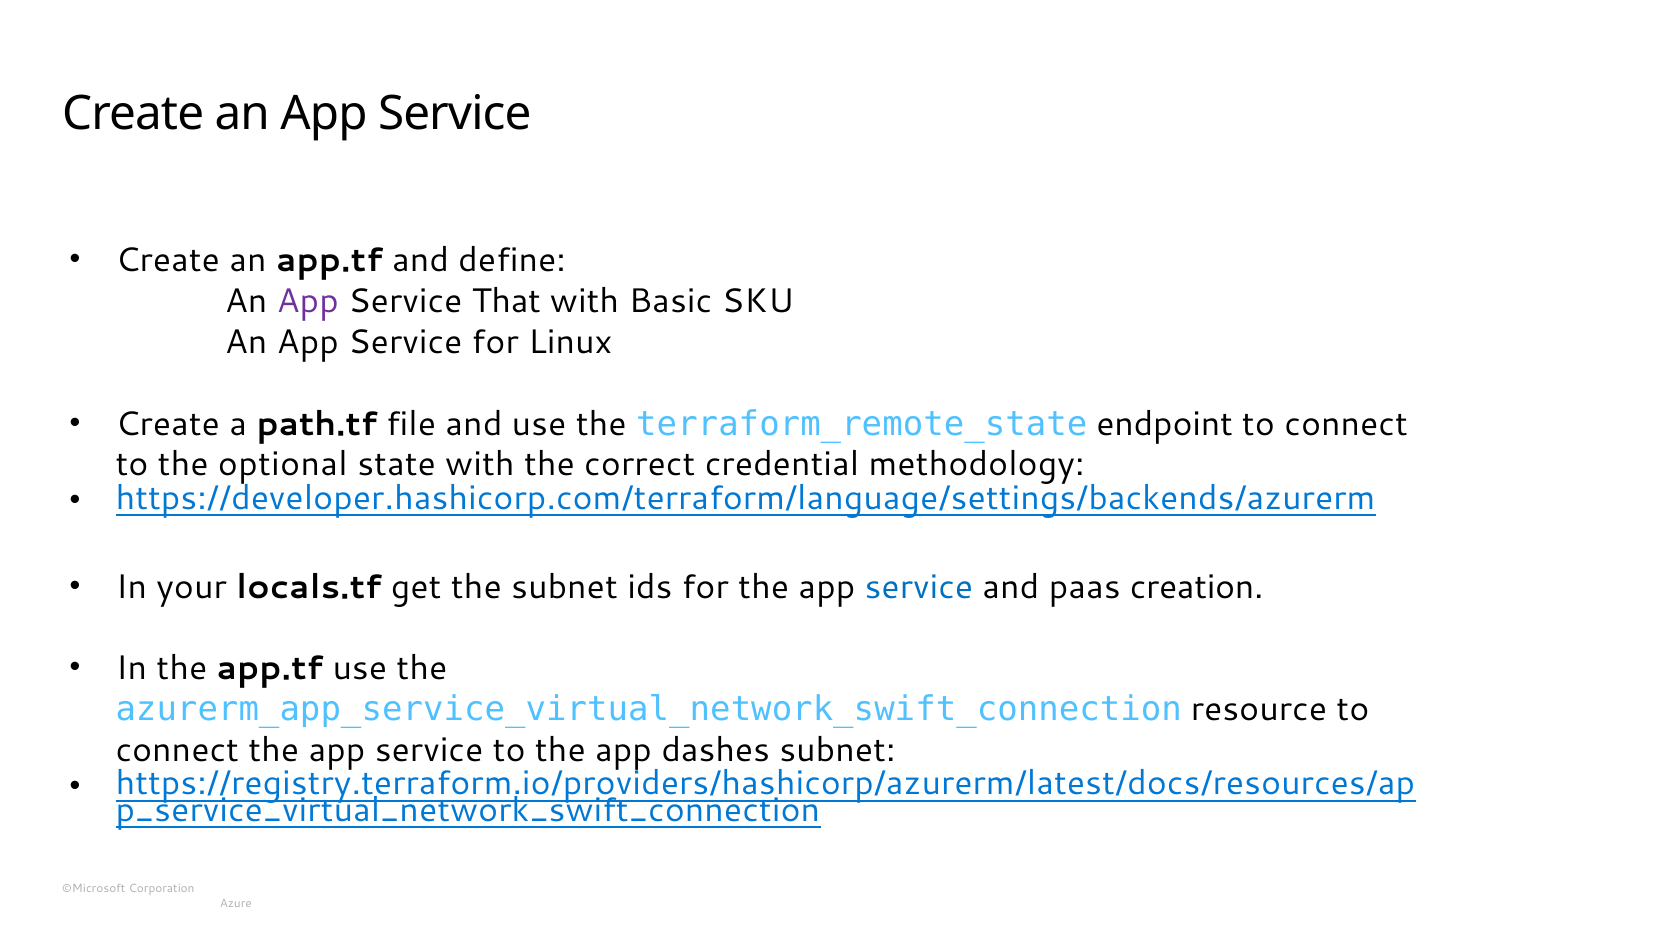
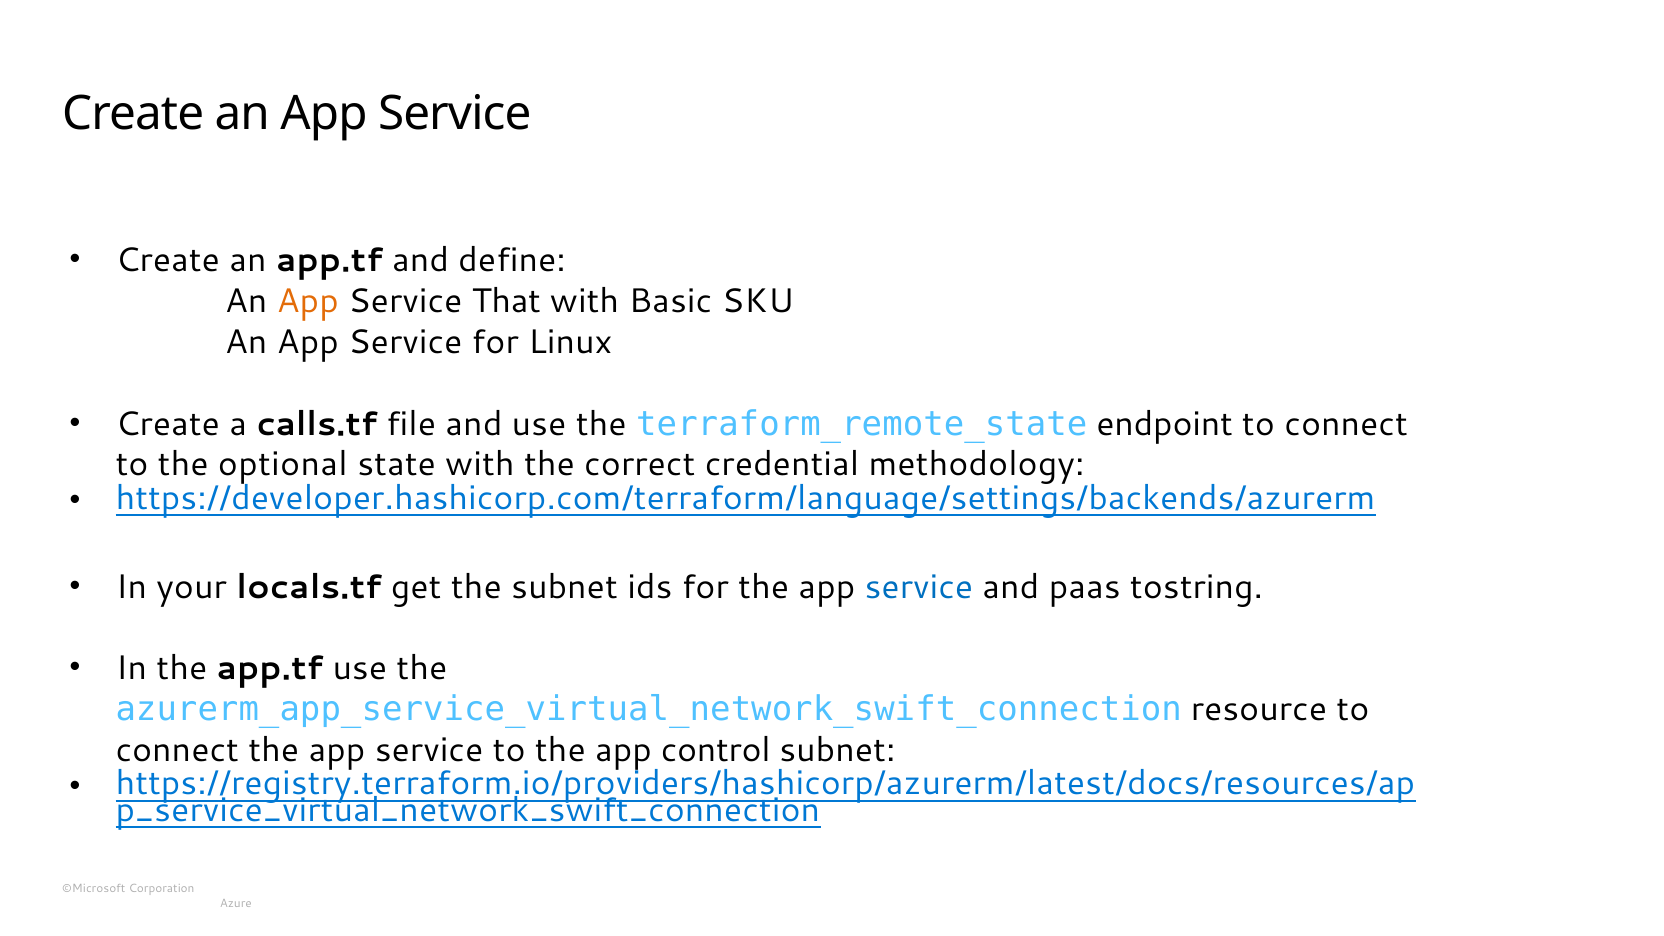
App colour: purple -> orange (308, 301)
path.tf: path.tf -> calls.tf (317, 424)
creation: creation -> tostring (1197, 587)
dashes: dashes -> control (716, 750)
